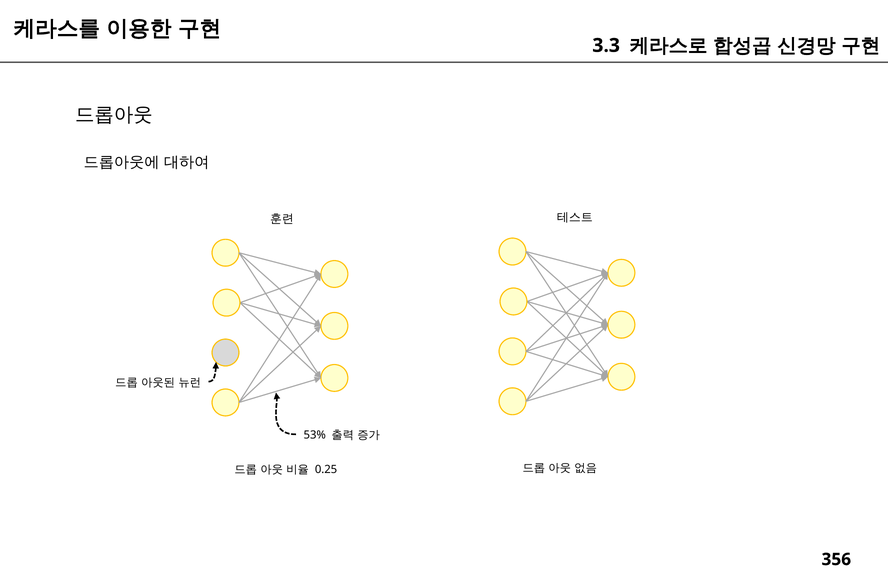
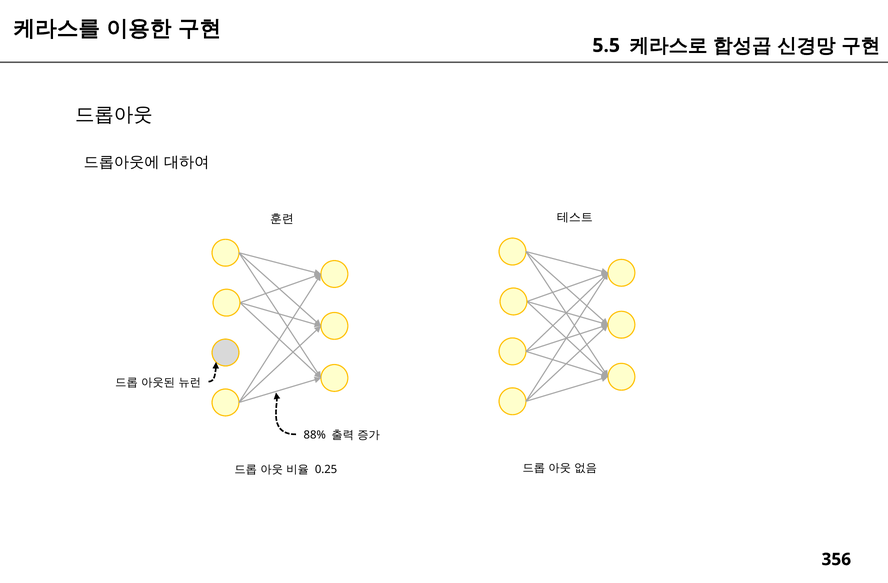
3.3: 3.3 -> 5.5 (606, 46)
53%: 53% -> 88% (315, 435)
